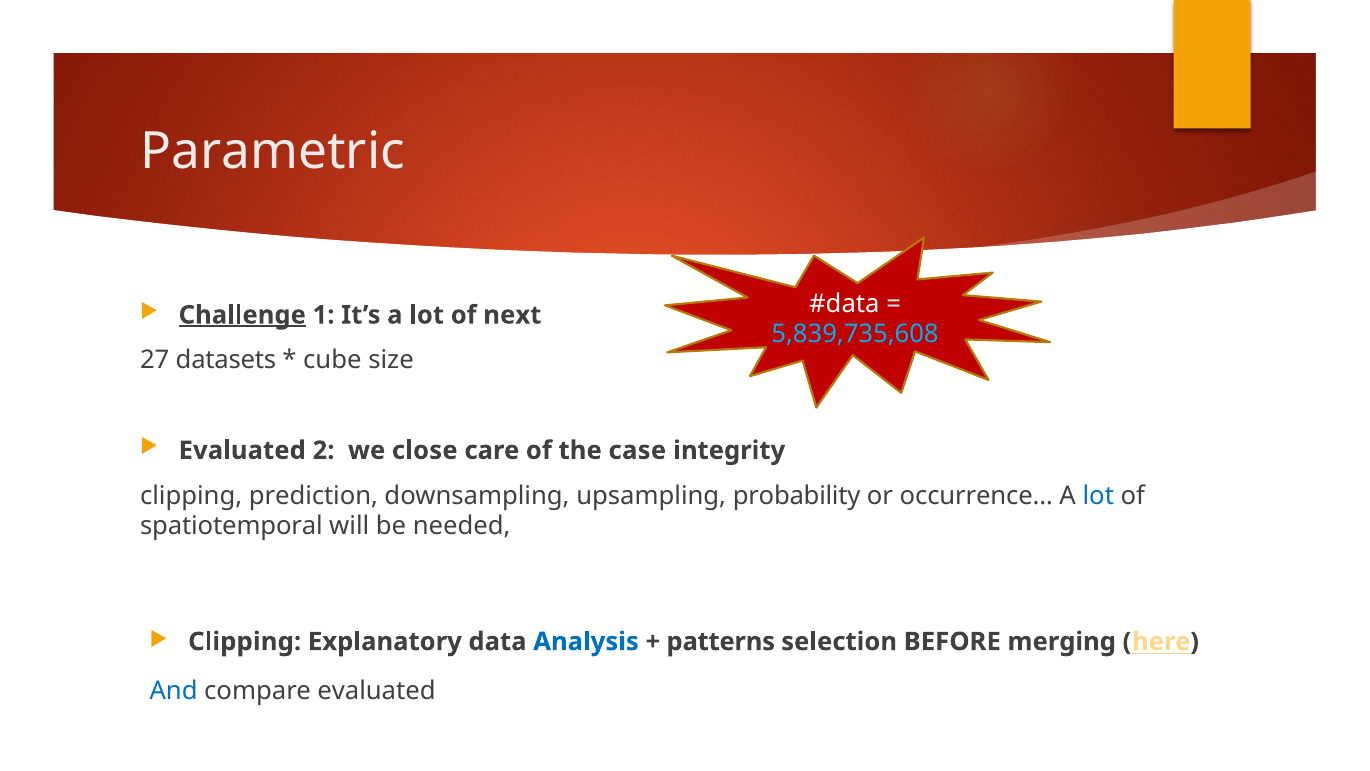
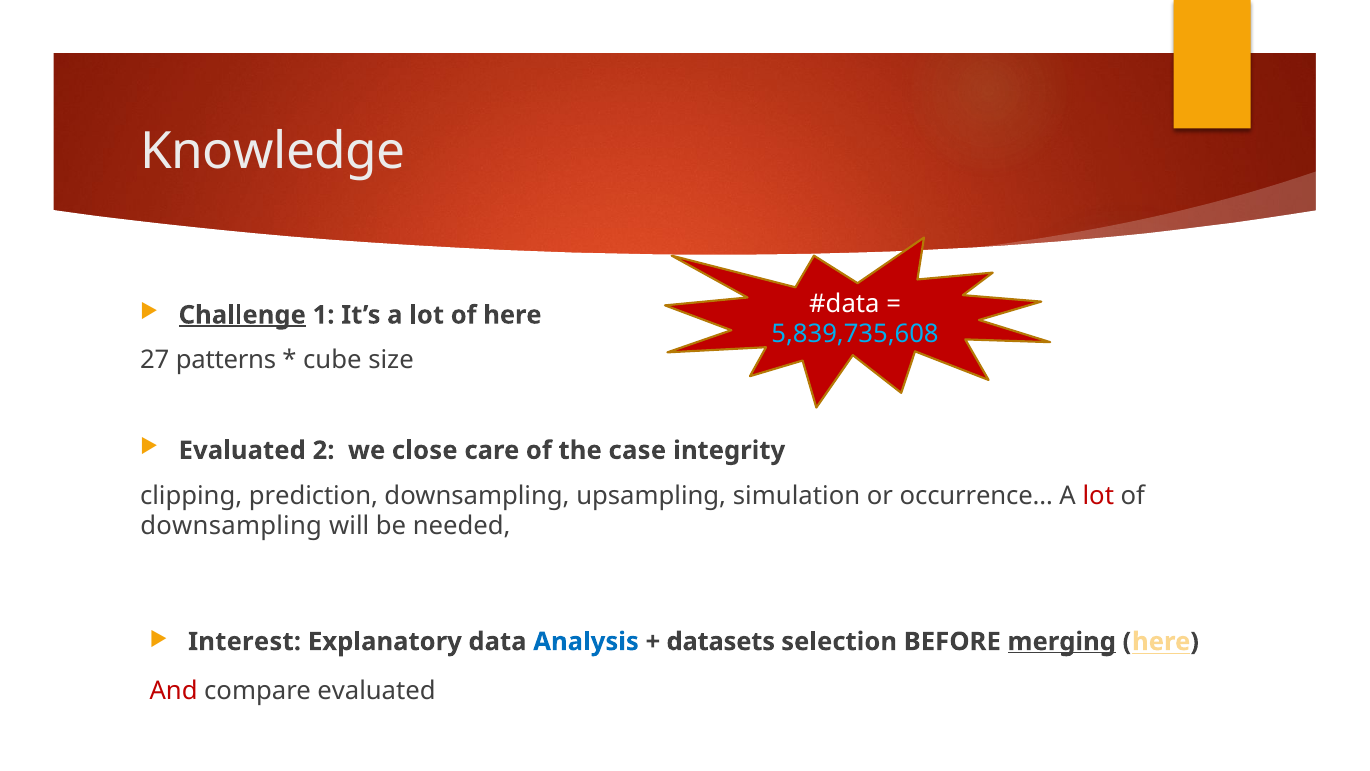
Parametric: Parametric -> Knowledge (273, 151)
of next: next -> here (512, 315)
datasets: datasets -> patterns (226, 360)
probability: probability -> simulation (797, 495)
lot colour: blue -> red (1098, 495)
spatiotemporal: spatiotemporal -> downsampling (231, 526)
Clipping: Clipping -> Interest (245, 641)
patterns: patterns -> datasets (721, 641)
merging underline: none -> present (1062, 641)
And colour: blue -> red (174, 691)
